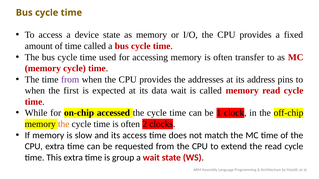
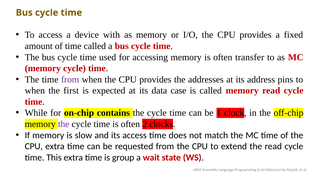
device state: state -> with (112, 35)
data wait: wait -> case (178, 91)
accessed: accessed -> contains (113, 113)
the colour: orange -> purple (64, 124)
